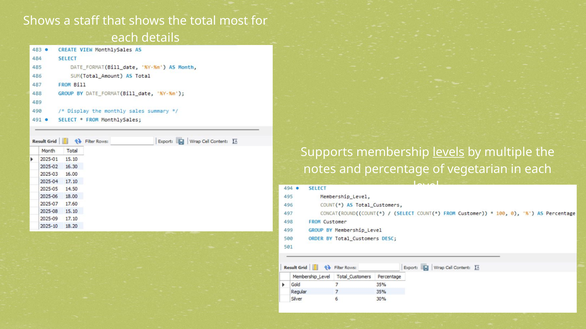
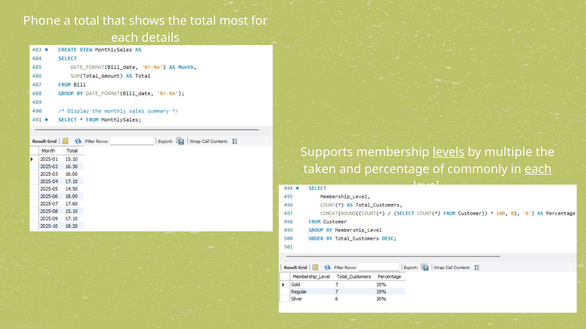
Shows: Shows -> Phone (42, 21)
a staff: staff -> total (87, 21)
notes: notes -> taken (320, 169)
vegetarian: vegetarian -> commonly (477, 169)
each underline: none -> present (538, 169)
